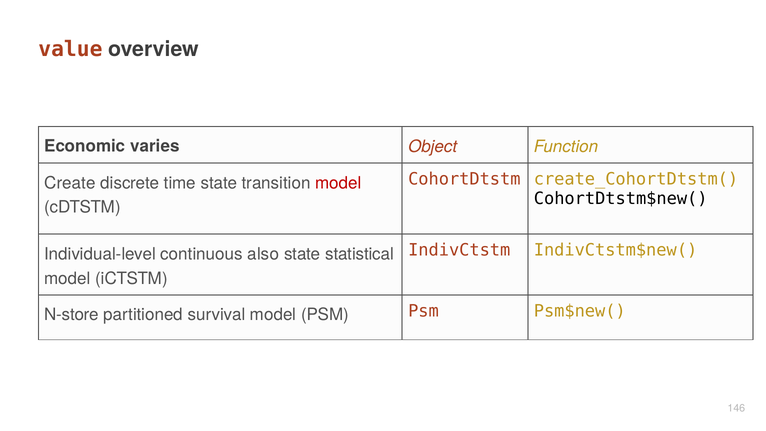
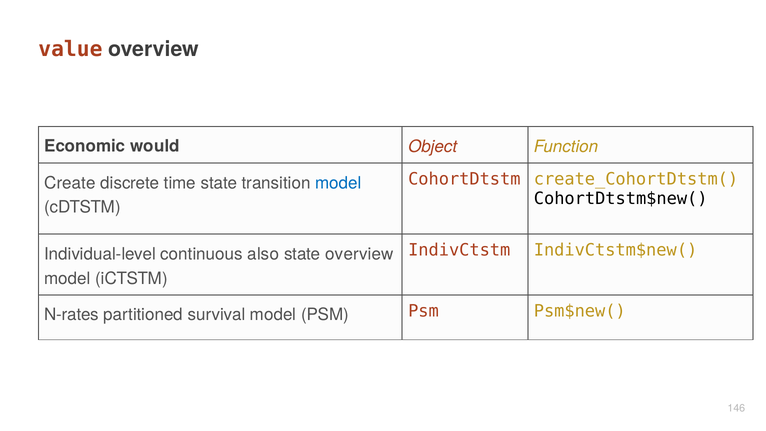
varies: varies -> would (155, 146)
model colour: red -> blue (338, 183)
state statistical: statistical -> overview (359, 254)
N-store: N-store -> N-rates (72, 315)
